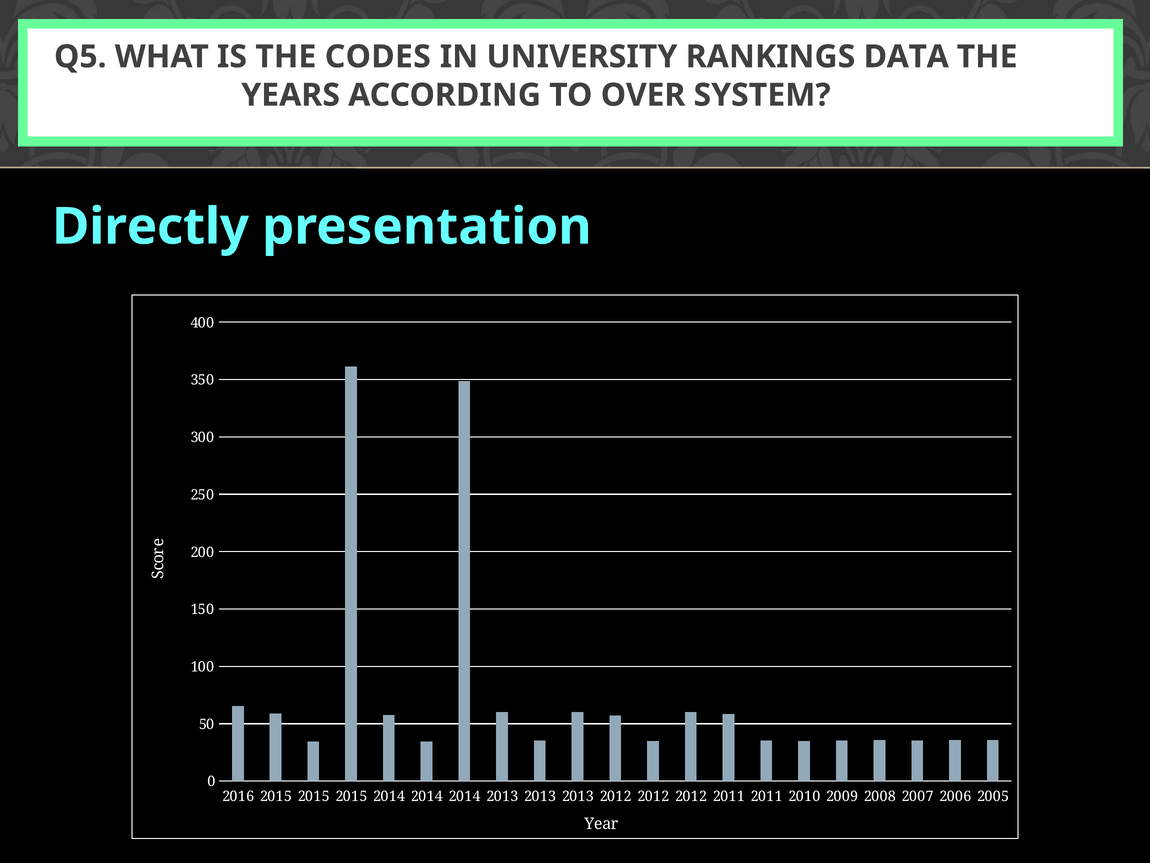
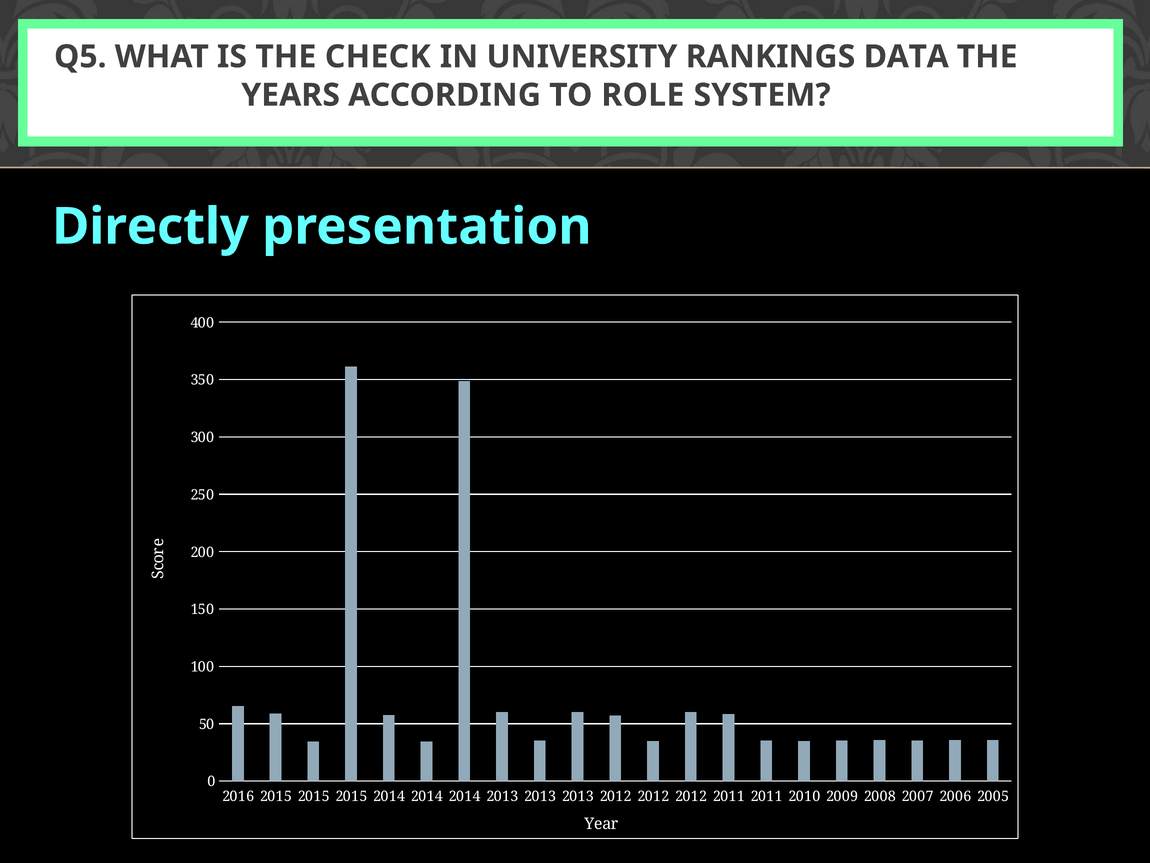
CODES: CODES -> CHECK (378, 57)
OVER: OVER -> ROLE (643, 95)
